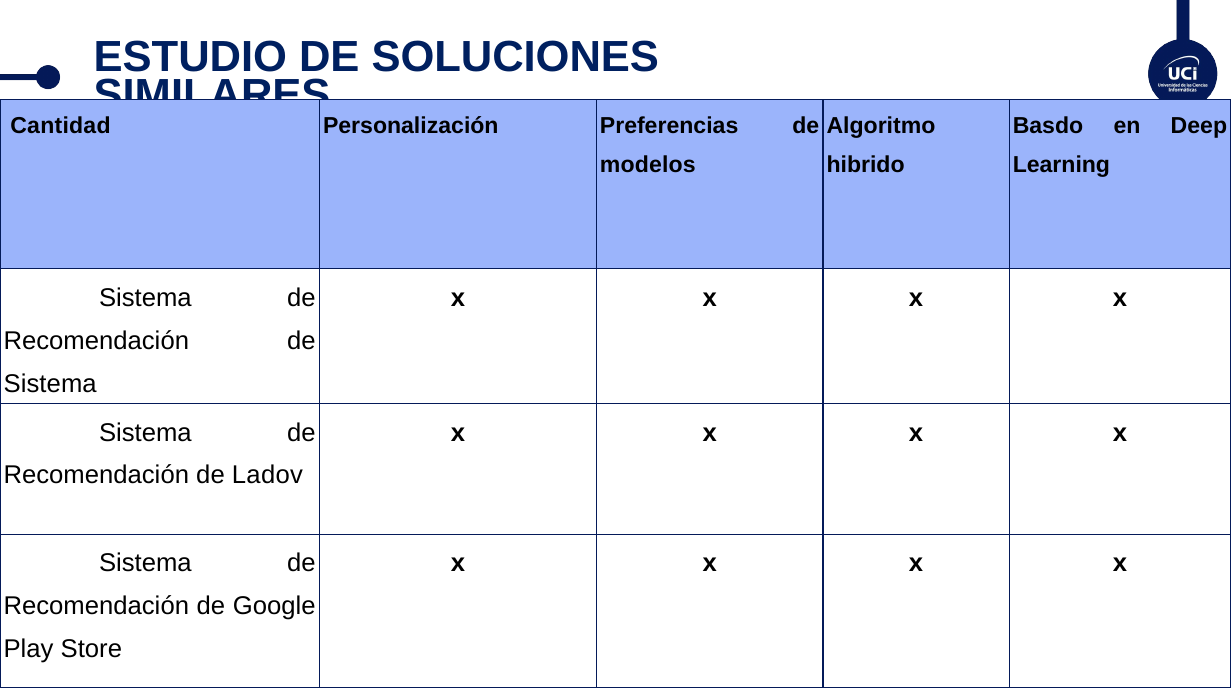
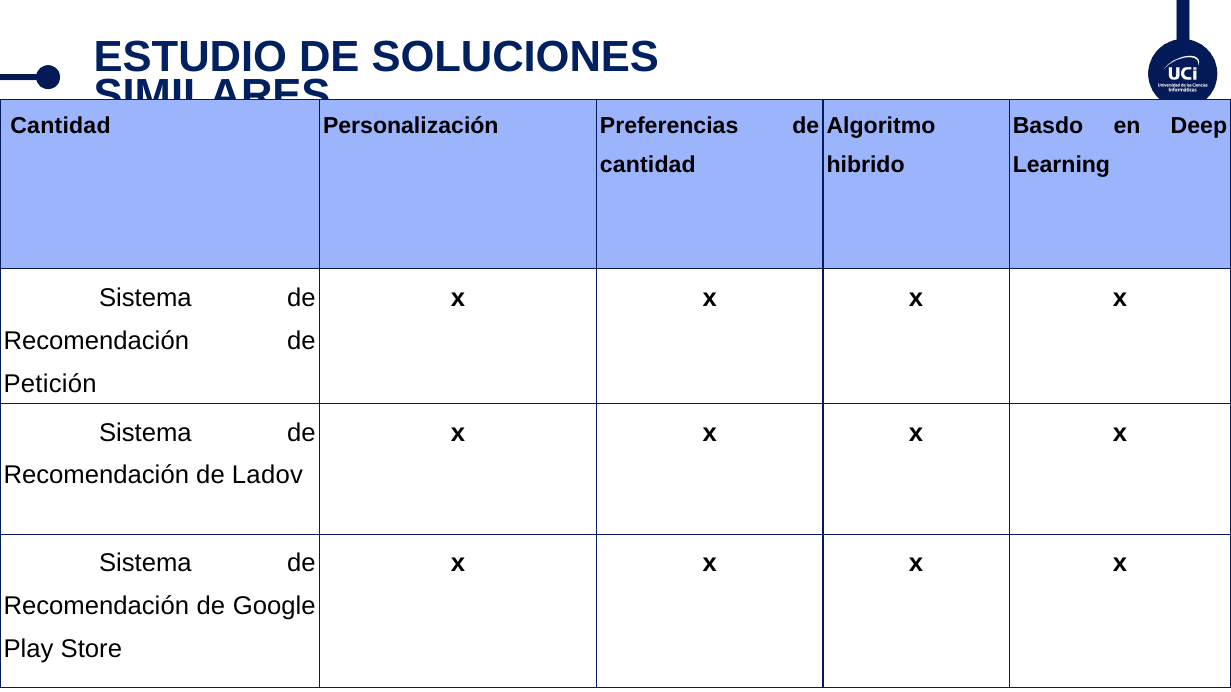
modelos: modelos -> cantidad (648, 165)
Sistema: Sistema -> Petición (50, 384)
